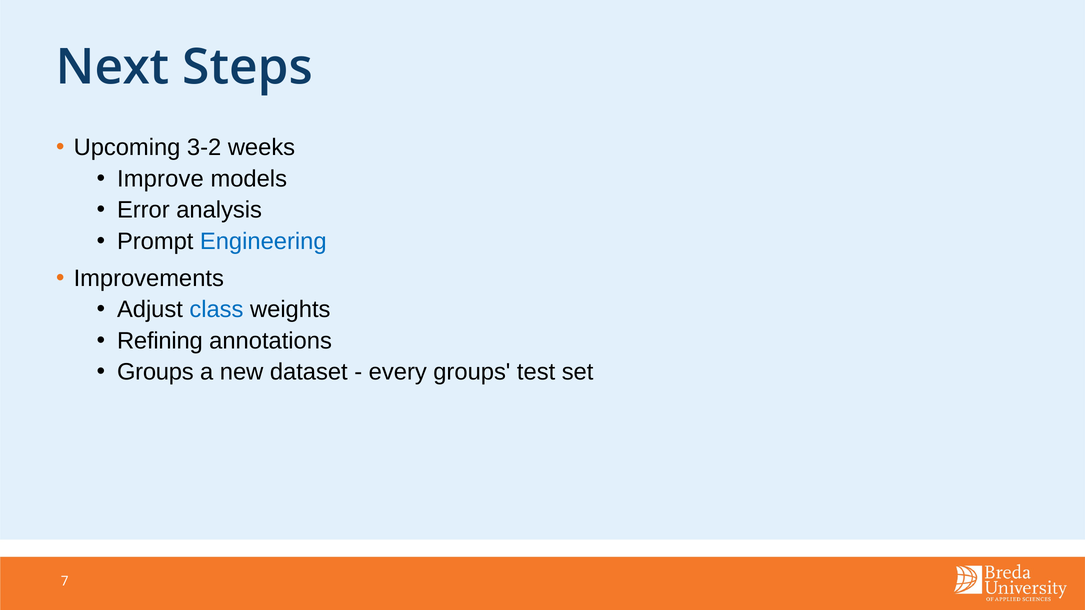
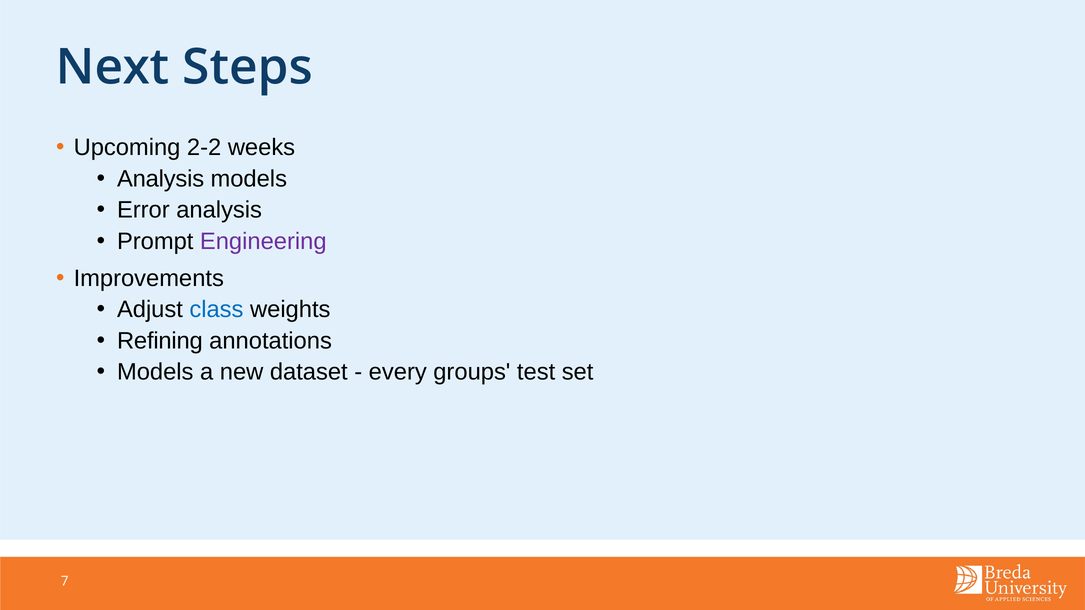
3-2: 3-2 -> 2-2 (204, 148)
Improve: Improve -> Analysis (161, 179)
Engineering colour: blue -> purple (263, 241)
Groups: Groups -> Models (155, 372)
